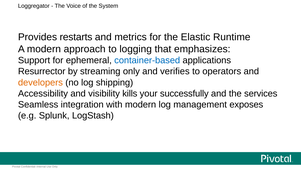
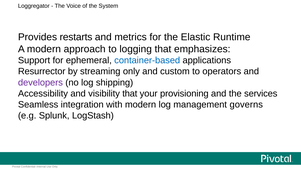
verifies: verifies -> custom (175, 72)
developers colour: orange -> purple (40, 83)
visibility kills: kills -> that (130, 94)
successfully: successfully -> provisioning (184, 94)
exposes: exposes -> governs (246, 105)
